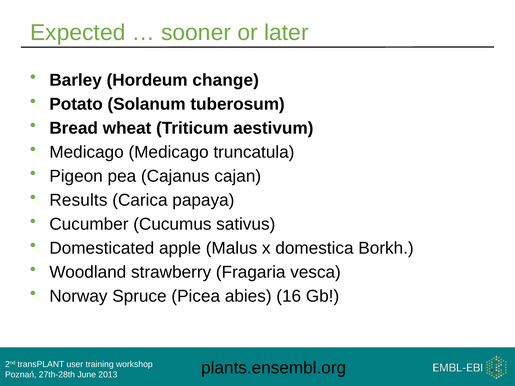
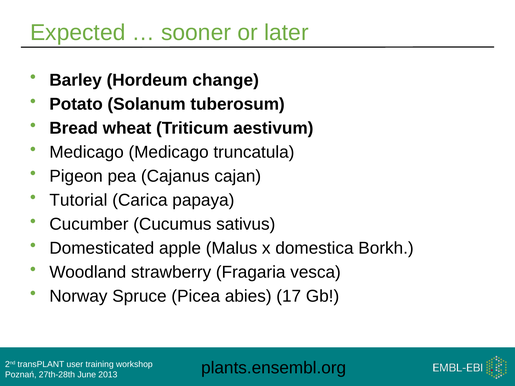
Results: Results -> Tutorial (78, 200)
16: 16 -> 17 (289, 296)
